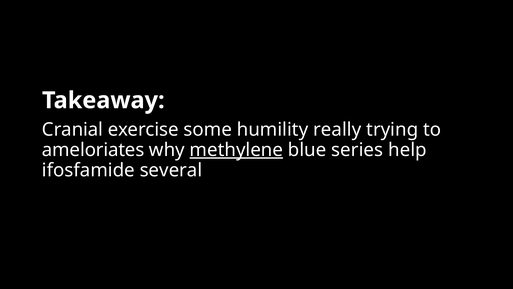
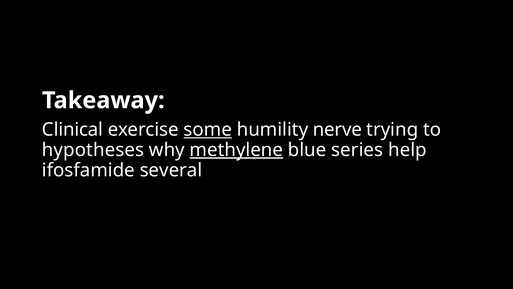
Cranial: Cranial -> Clinical (73, 130)
some underline: none -> present (208, 130)
really: really -> nerve (337, 130)
ameloriates: ameloriates -> hypotheses (93, 150)
